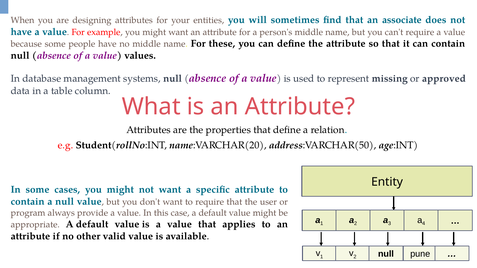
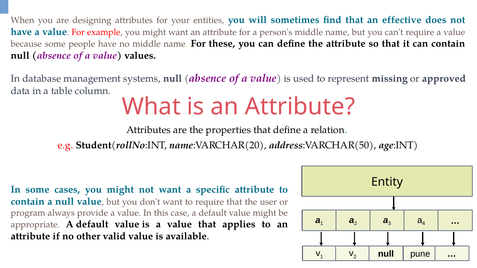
associate: associate -> effective (402, 20)
